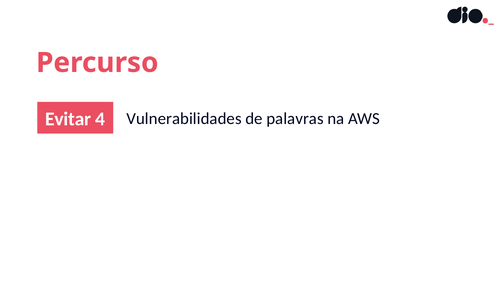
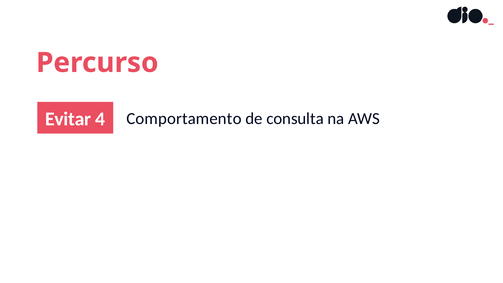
Vulnerabilidades: Vulnerabilidades -> Comportamento (184, 119)
palavras: palavras -> consulta (295, 119)
